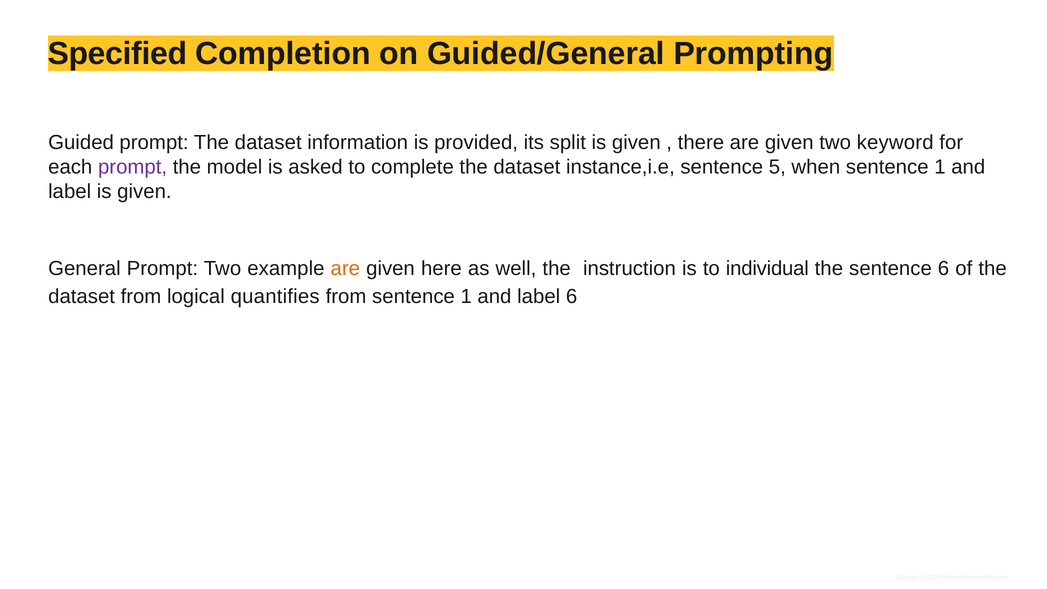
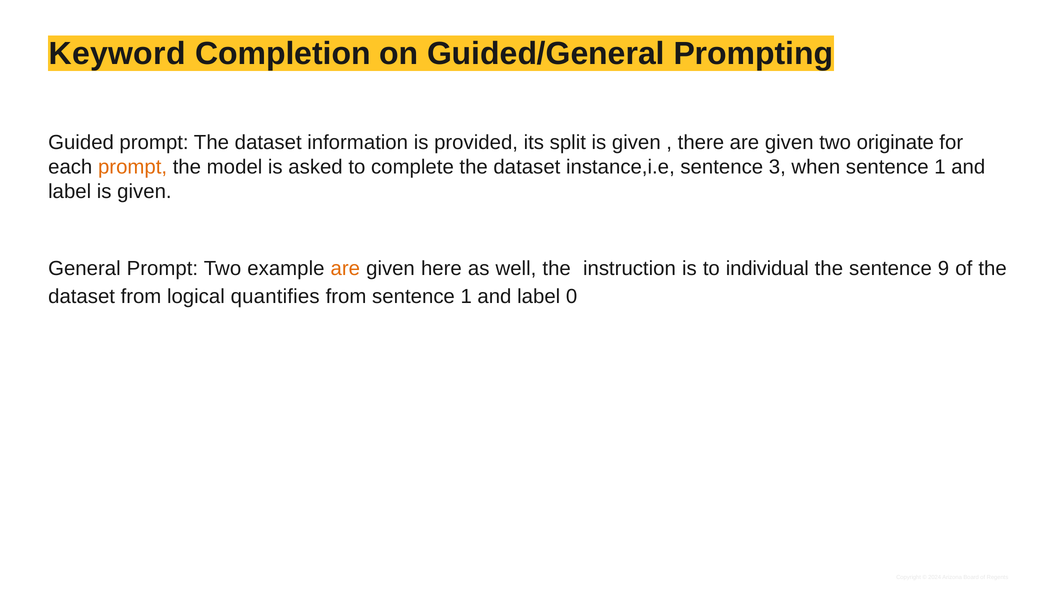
Specified: Specified -> Keyword (117, 54)
keyword: keyword -> originate (895, 143)
prompt colour: purple -> orange (133, 167)
5: 5 -> 3 (777, 167)
sentence 6: 6 -> 9 (944, 268)
label 6: 6 -> 0 (572, 296)
